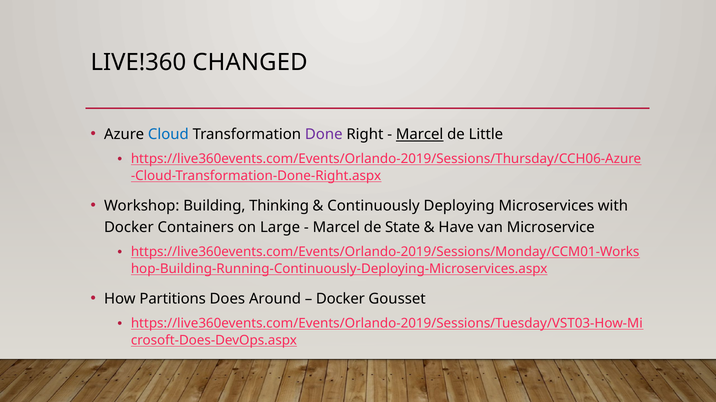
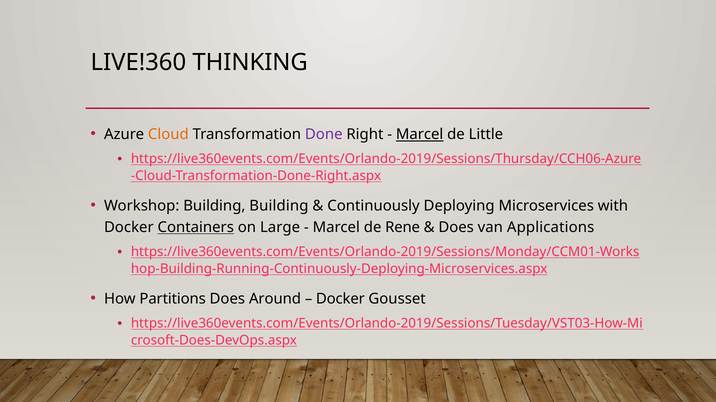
CHANGED: CHANGED -> THINKING (250, 63)
Cloud colour: blue -> orange (168, 135)
Building Thinking: Thinking -> Building (279, 206)
Containers underline: none -> present (196, 228)
State: State -> Rene (403, 228)
Have: Have -> Does (456, 228)
Microservice: Microservice -> Applications (551, 228)
